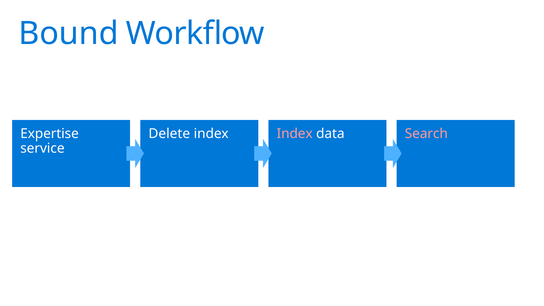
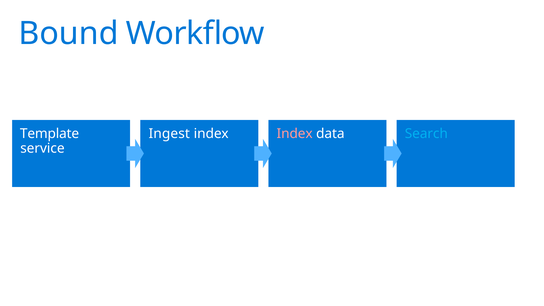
Expertise: Expertise -> Template (50, 134)
Delete: Delete -> Ingest (169, 134)
Search colour: pink -> light blue (426, 134)
